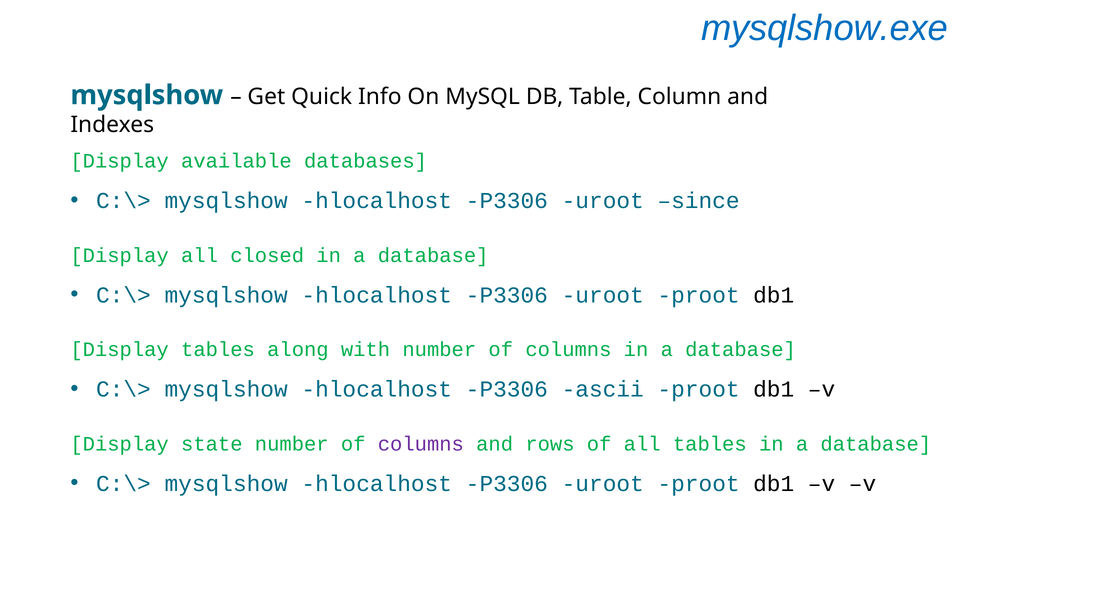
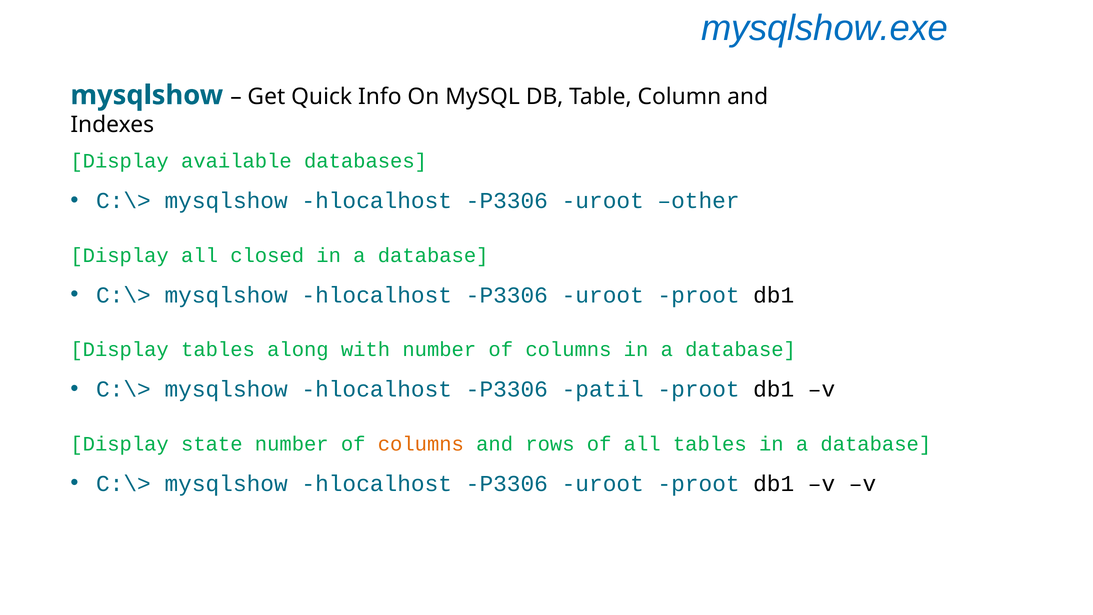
since: since -> other (699, 201)
ascii: ascii -> patil (603, 389)
columns colour: purple -> orange (421, 444)
